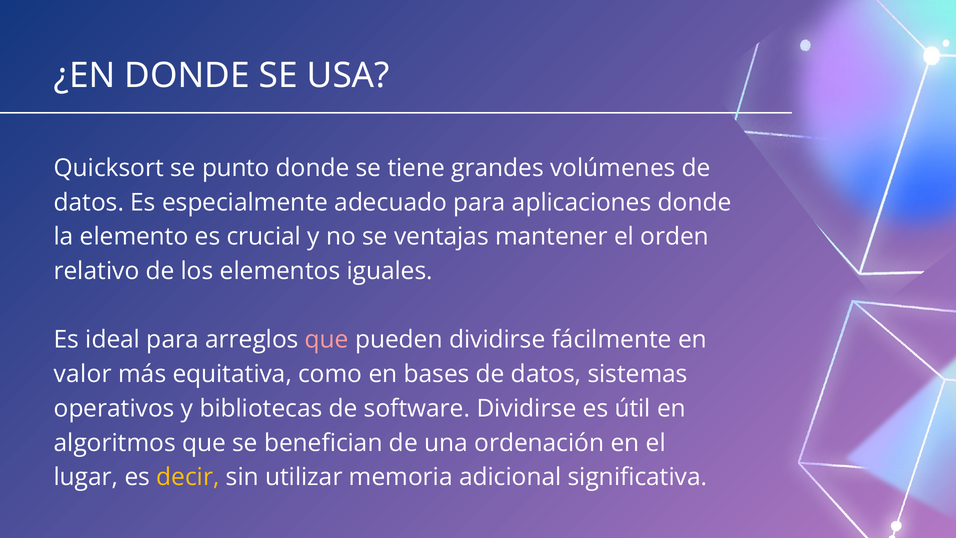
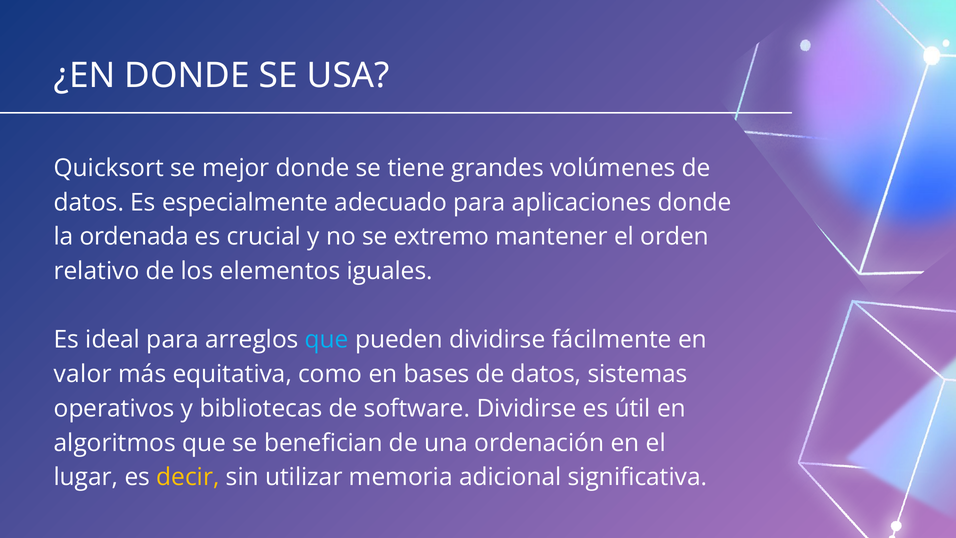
punto: punto -> mejor (236, 168)
elemento: elemento -> ordenada (134, 237)
ventajas: ventajas -> extremo (442, 237)
que colour: pink -> light blue (327, 340)
